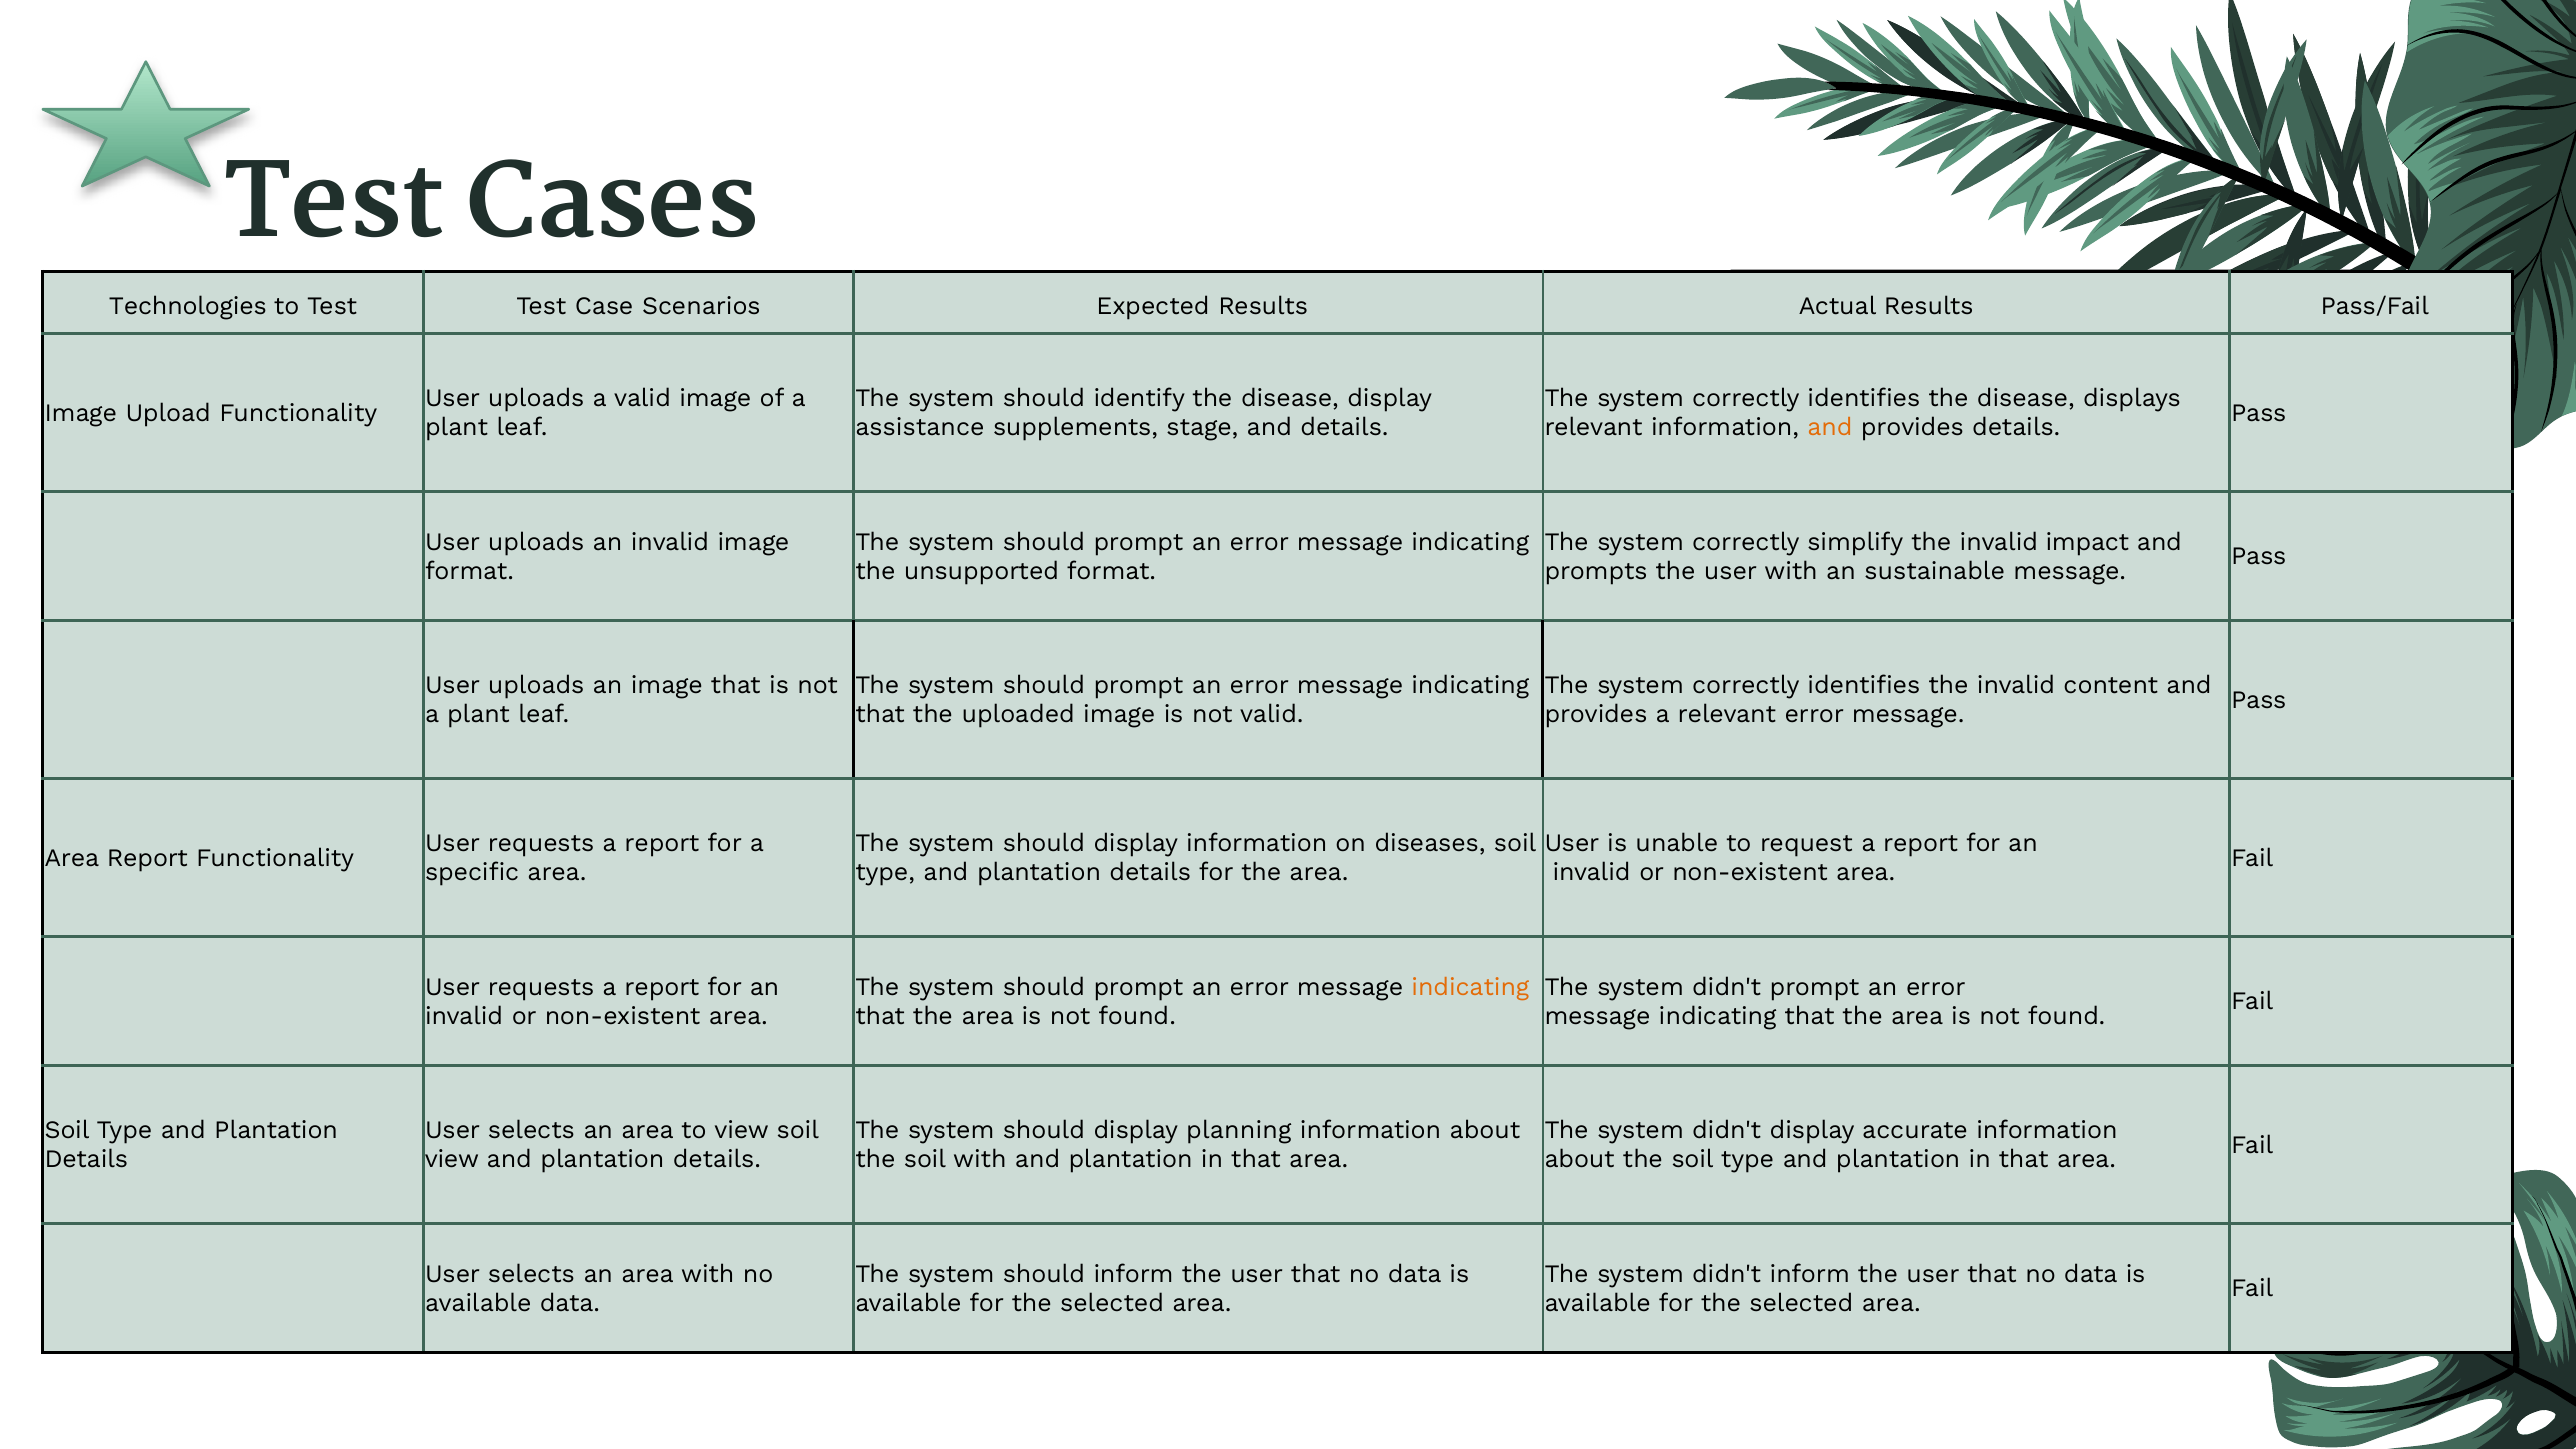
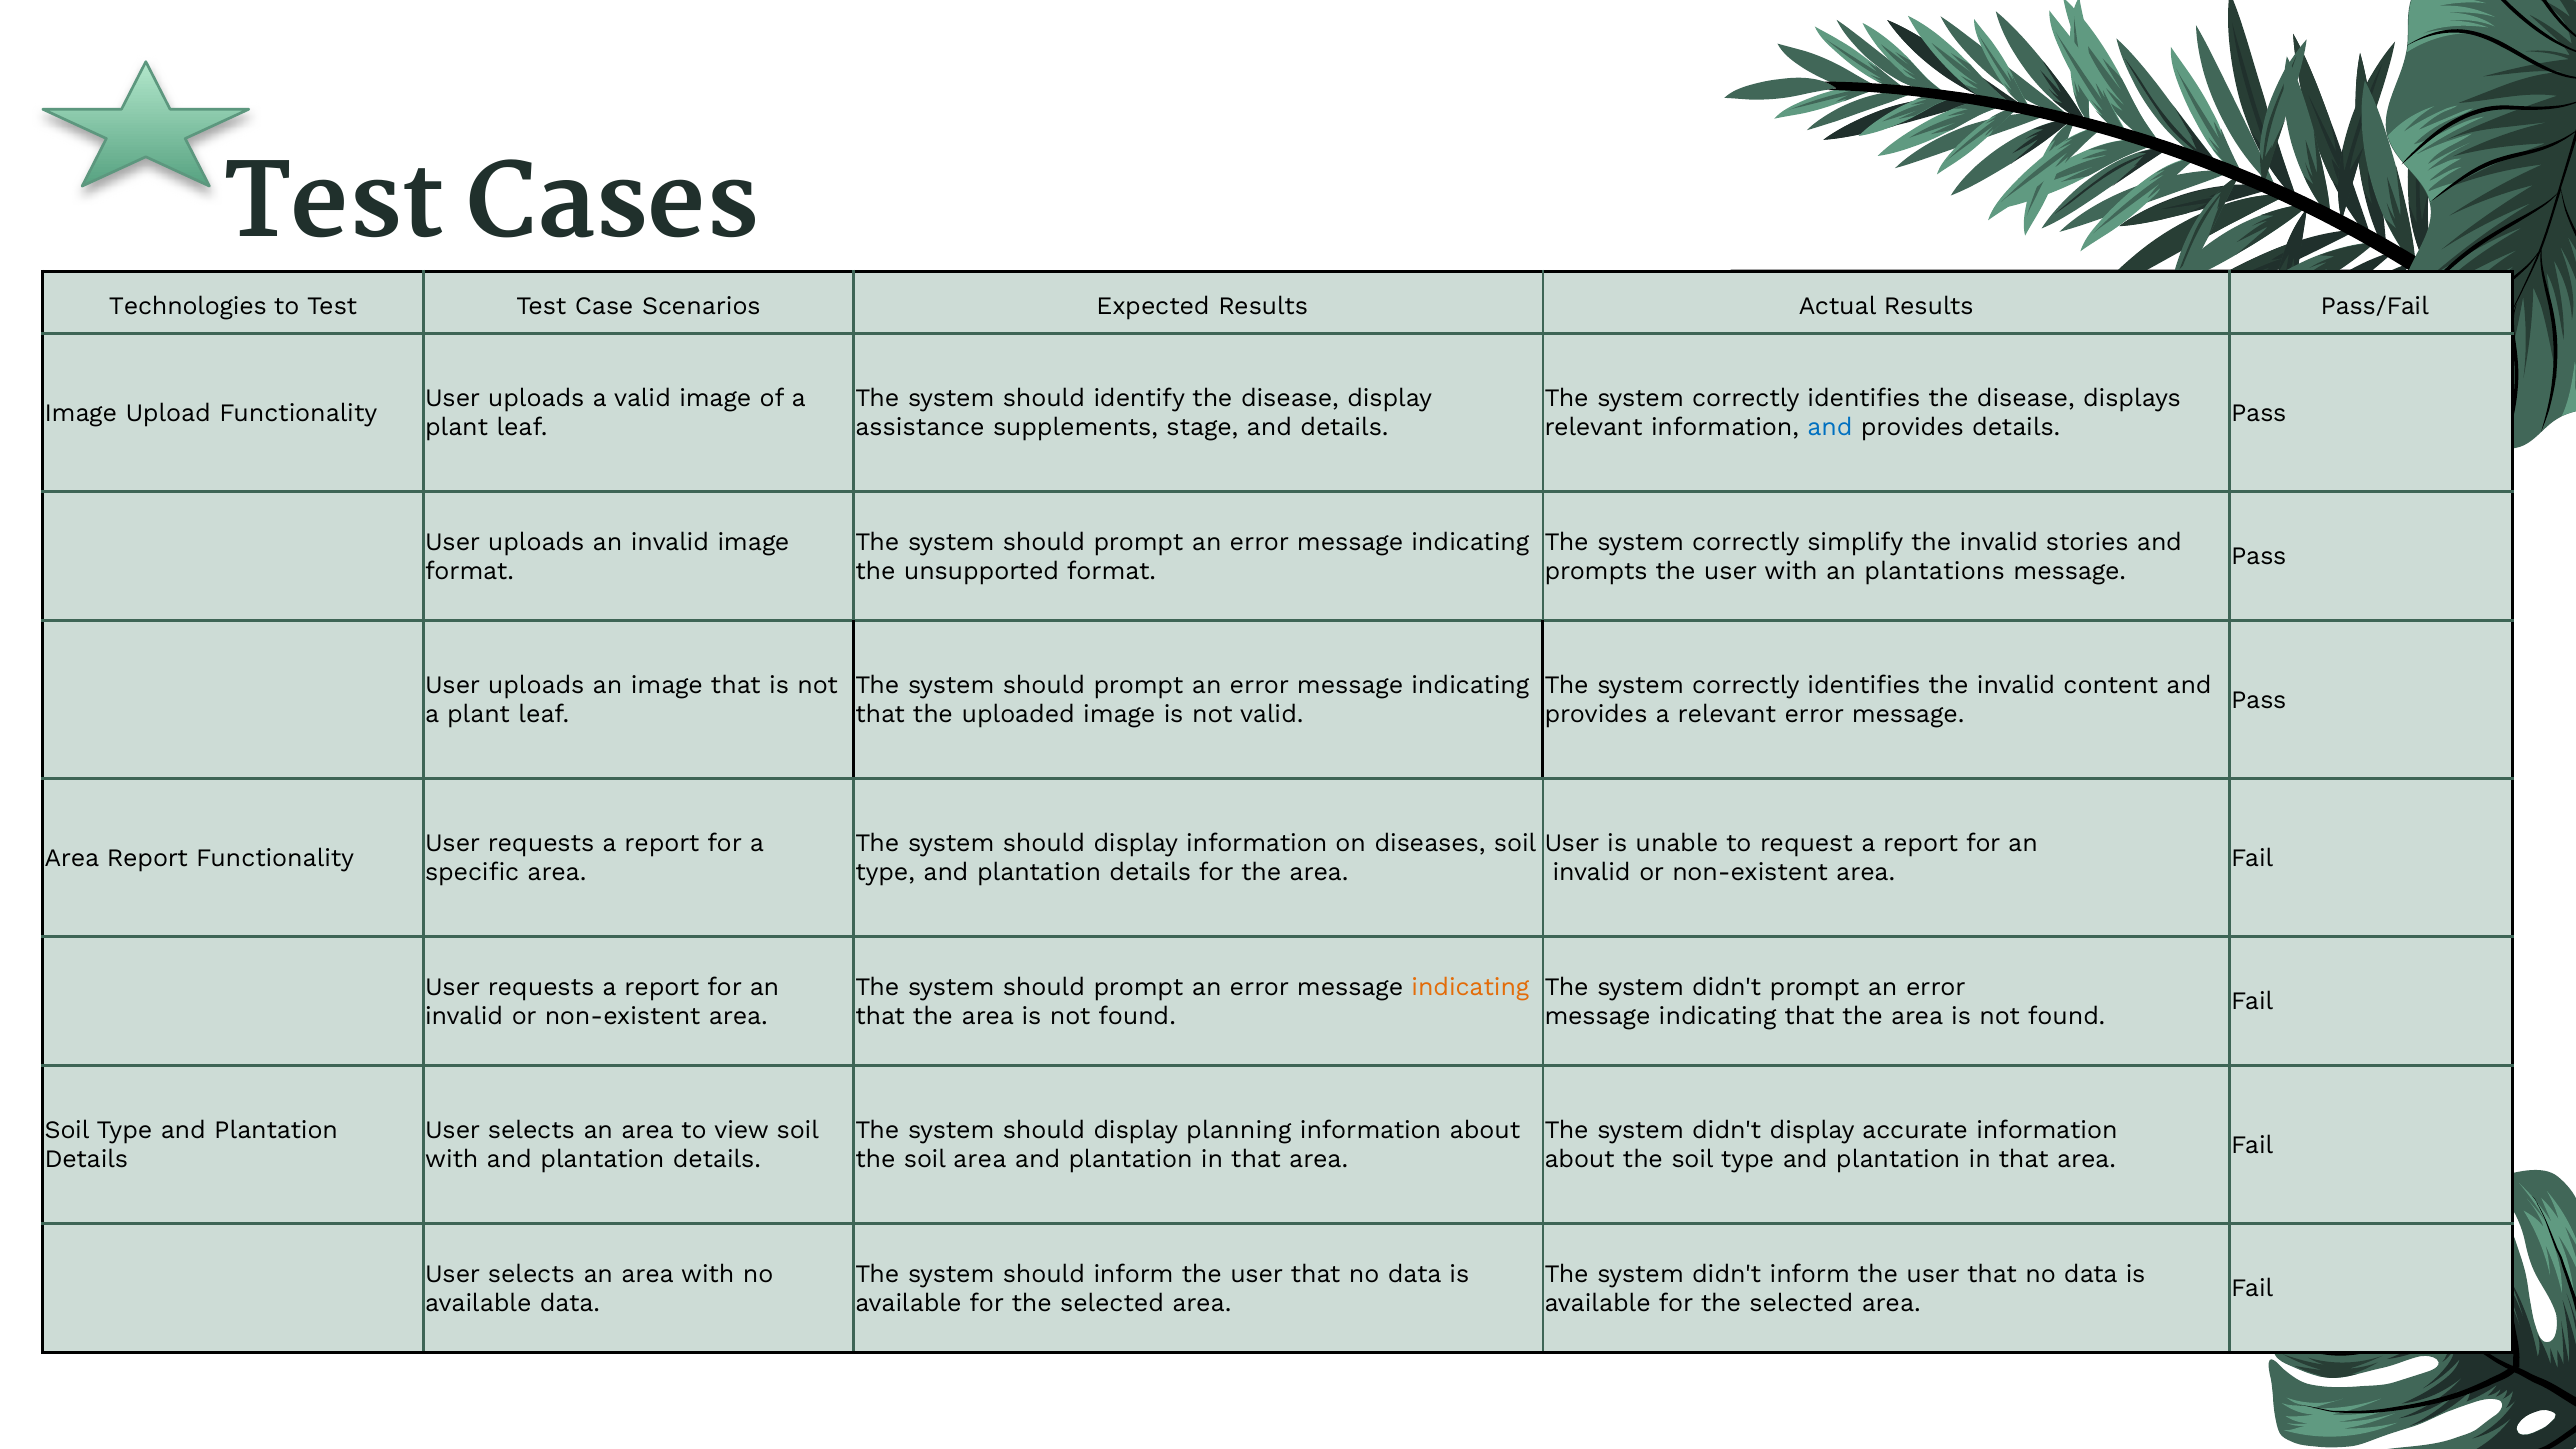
and colour: orange -> blue (1830, 427)
impact: impact -> stories (2087, 542)
sustainable: sustainable -> plantations (1935, 571)
view: view -> with (452, 1160)
soil with: with -> area (980, 1160)
